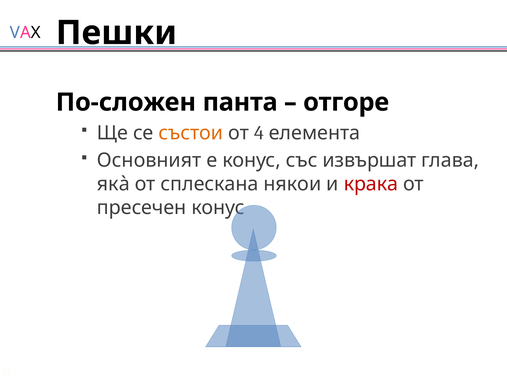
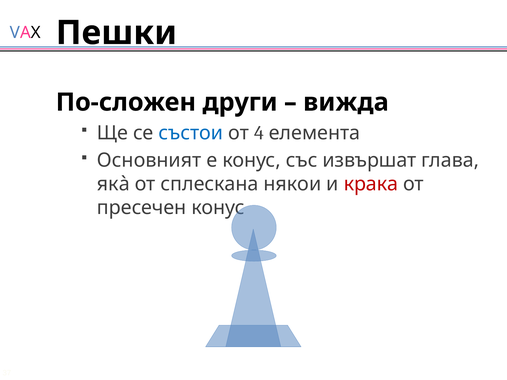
панта: панта -> други (240, 102)
отгоре: отгоре -> вижда (346, 102)
състои colour: orange -> blue (191, 133)
